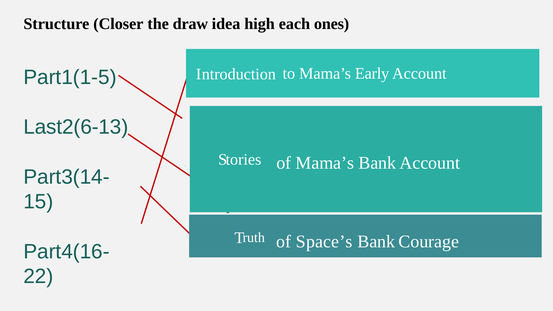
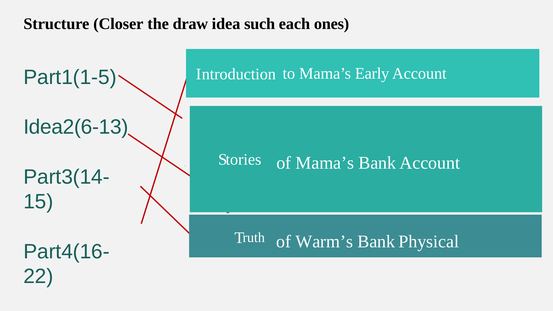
idea high: high -> such (260, 24)
Last2(6-13: Last2(6-13 -> Idea2(6-13 (76, 127)
Space’s: Space’s -> Warm’s (324, 242)
Courage: Courage -> Physical (429, 242)
